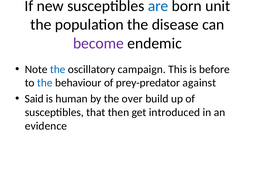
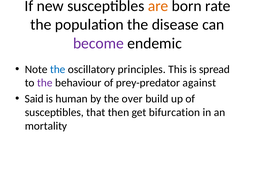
are colour: blue -> orange (158, 6)
unit: unit -> rate (218, 6)
campaign: campaign -> principles (142, 69)
before: before -> spread (214, 69)
the colour: blue -> purple (45, 83)
introduced: introduced -> bifurcation (175, 112)
evidence: evidence -> mortality (46, 126)
